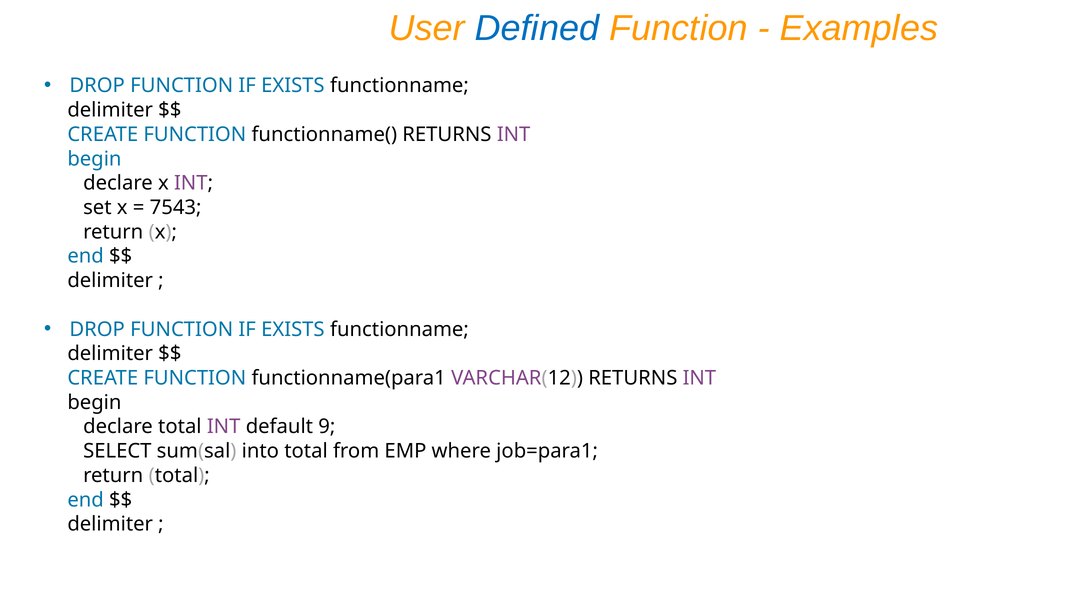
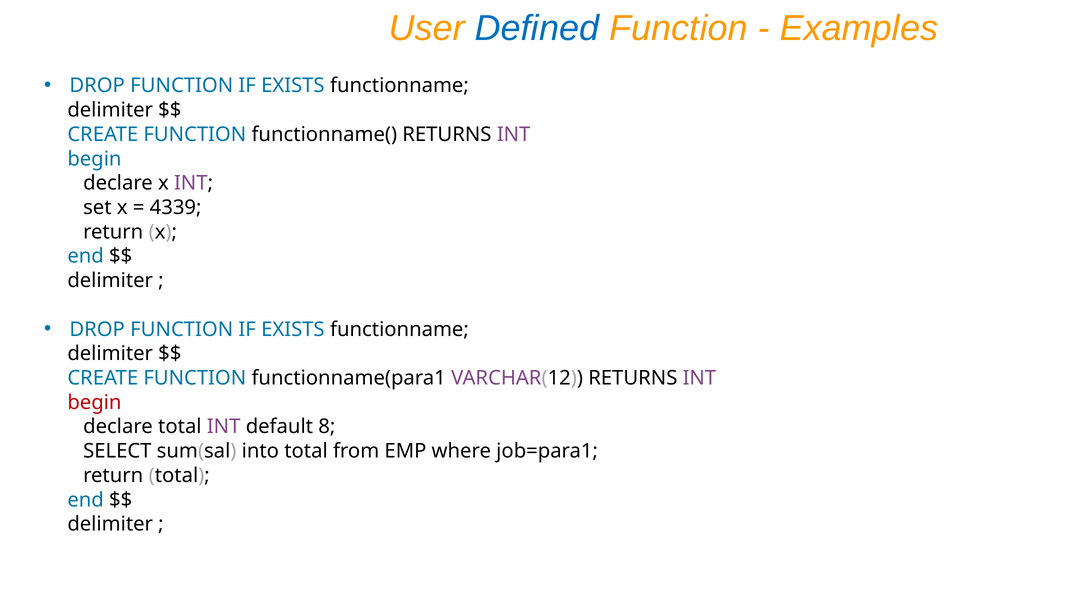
7543: 7543 -> 4339 (176, 207)
begin colour: black -> red (94, 402)
9: 9 -> 8 (327, 426)
